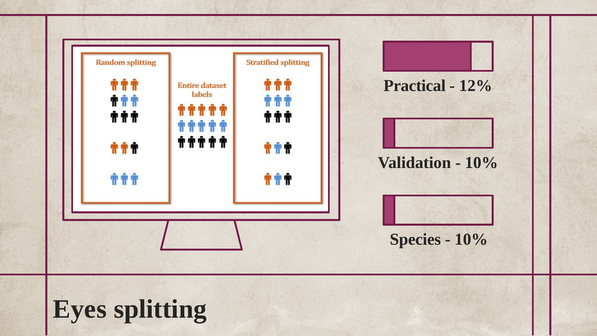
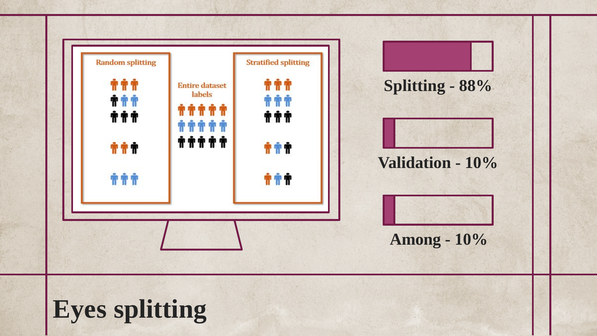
Practical: Practical -> Splitting (415, 86)
12%: 12% -> 88% (476, 86)
Species: Species -> Among (415, 239)
